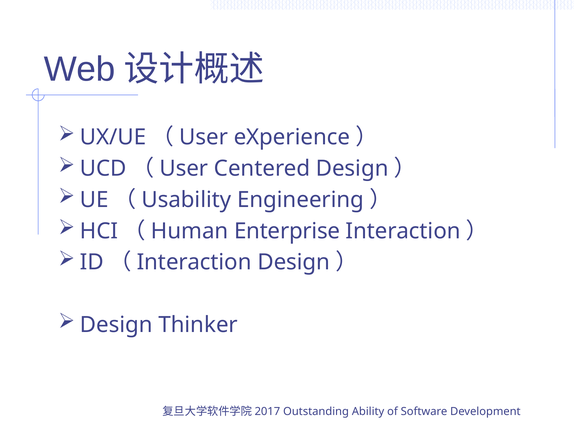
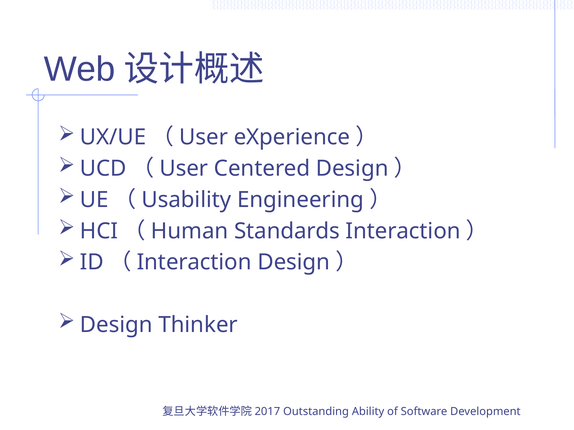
Enterprise: Enterprise -> Standards (287, 231)
